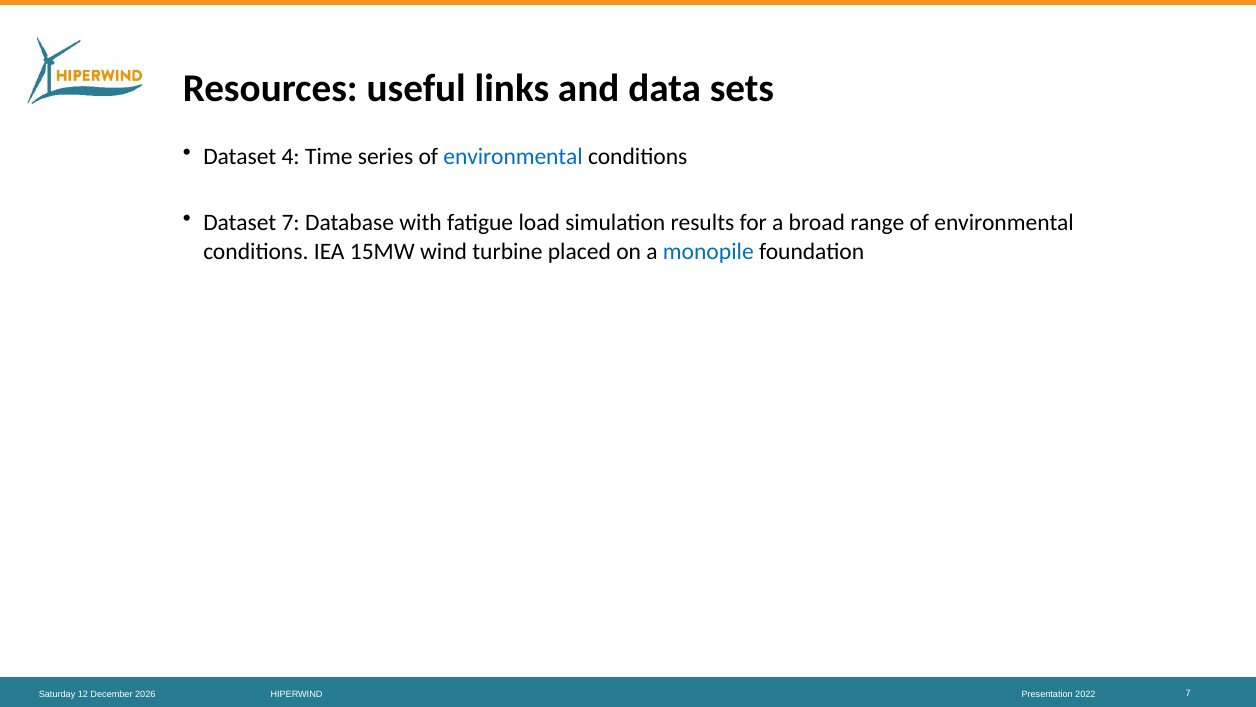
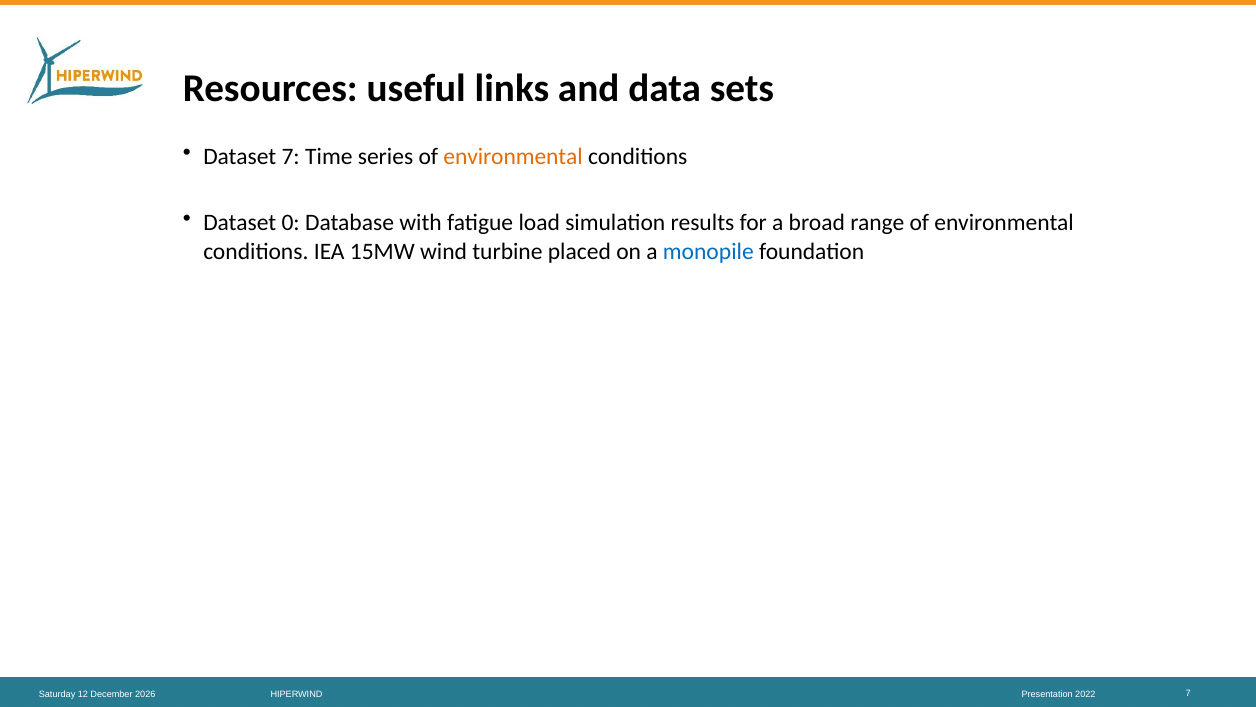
Dataset 4: 4 -> 7 (291, 157)
environmental colour: blue -> orange (513, 157)
Dataset 7: 7 -> 0 (291, 223)
